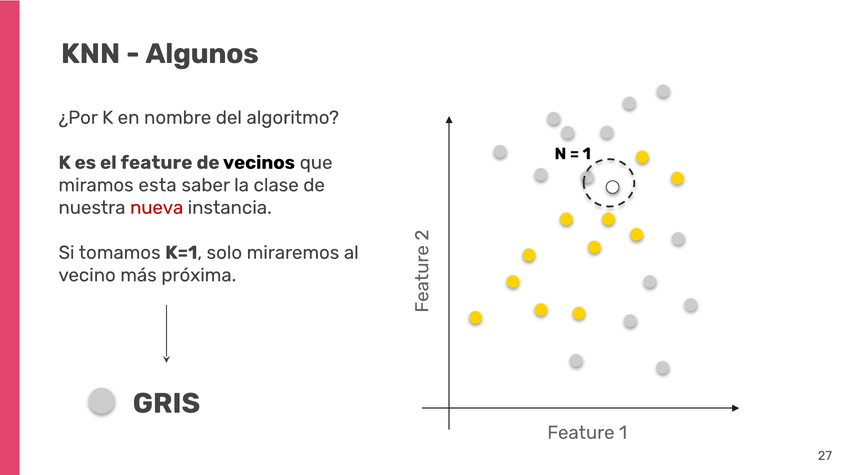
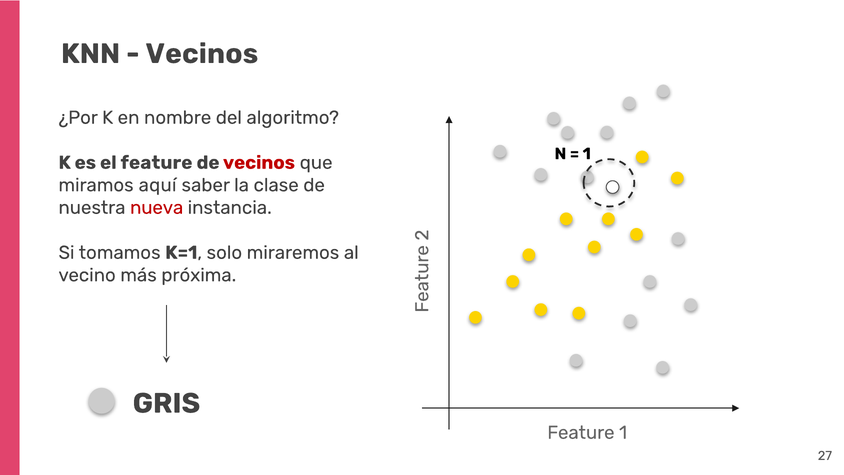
Algunos: Algunos -> Vecinos (202, 54)
vecinos colour: black -> red (259, 163)
esta: esta -> aquí (158, 185)
